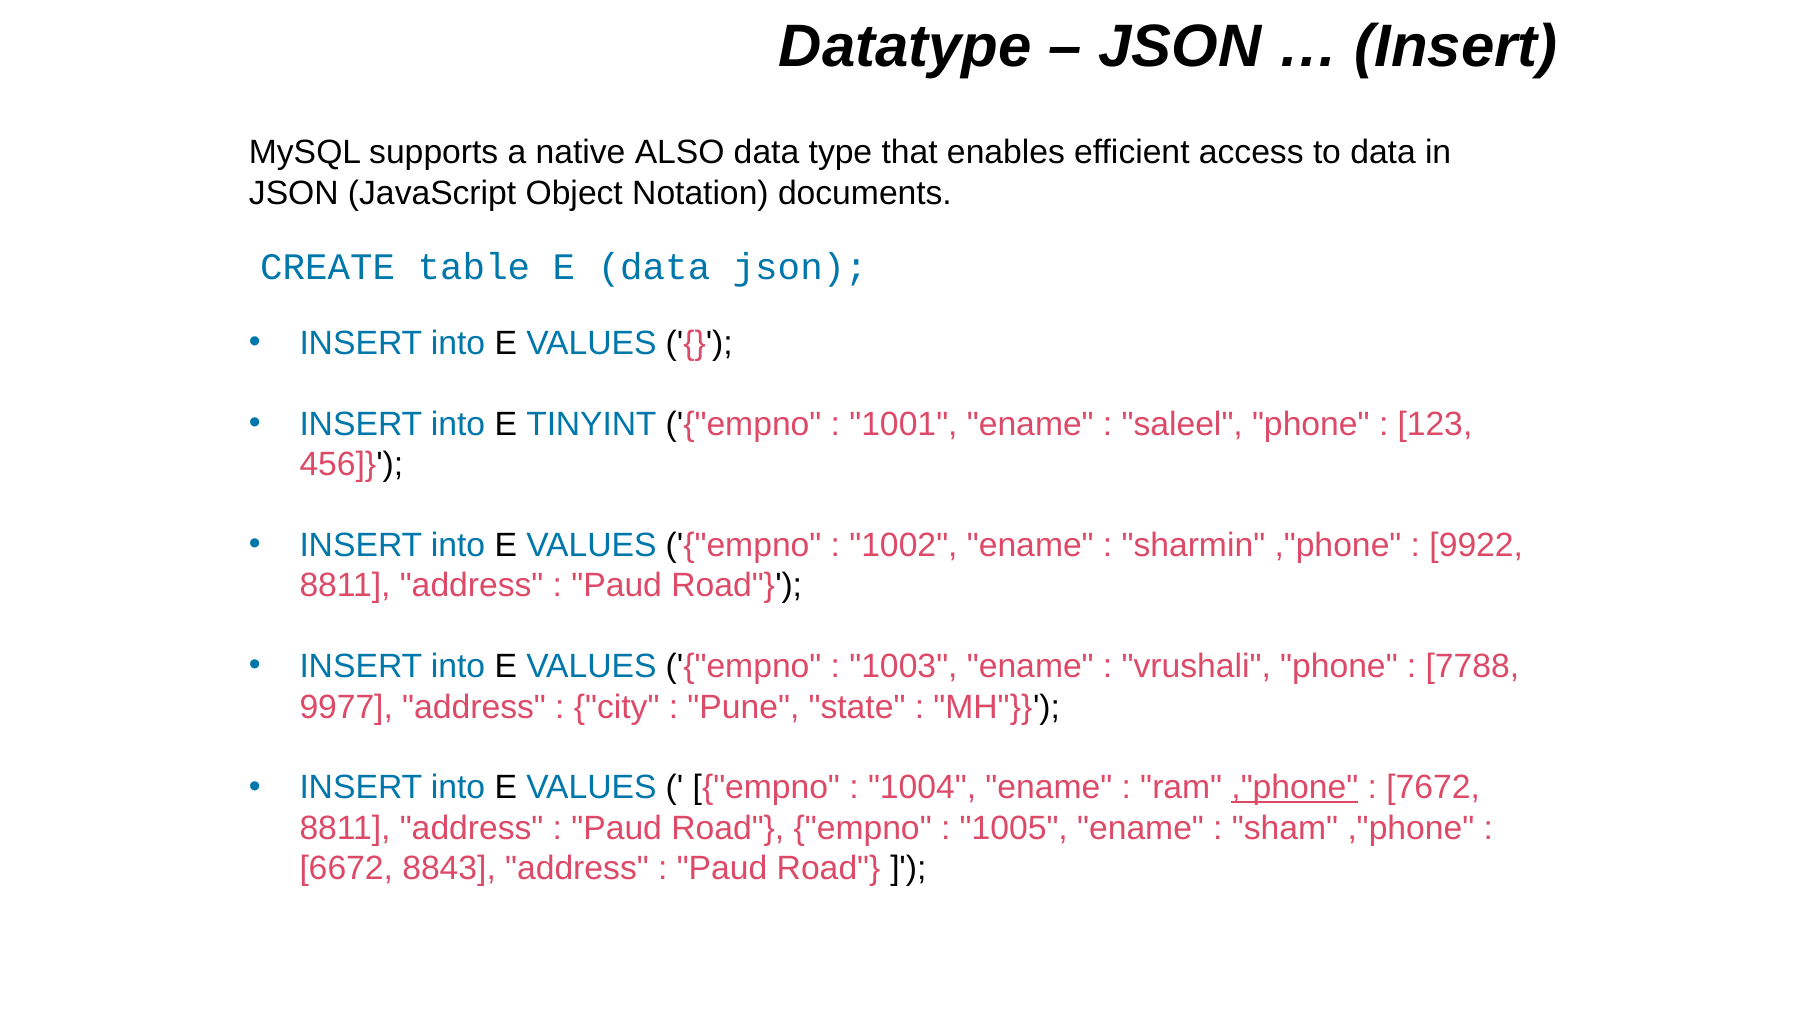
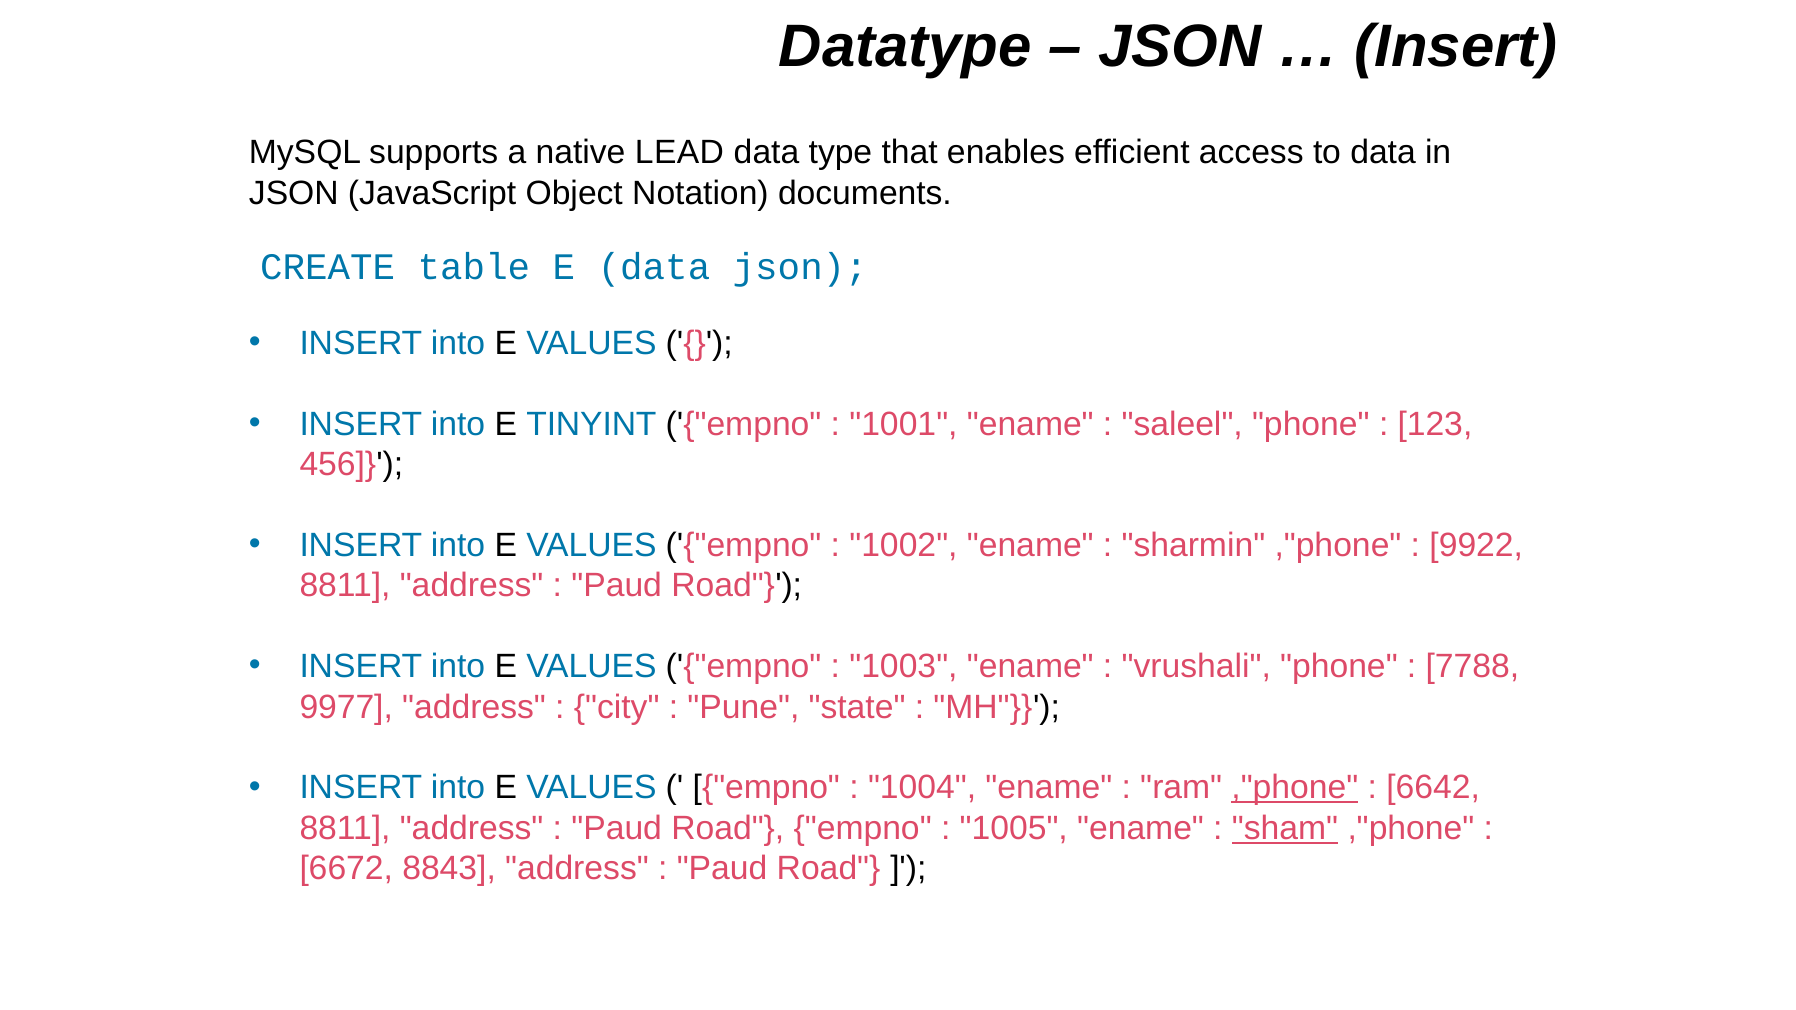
ALSO: ALSO -> LEAD (679, 153)
7672: 7672 -> 6642 (1433, 788)
sham underline: none -> present (1285, 829)
